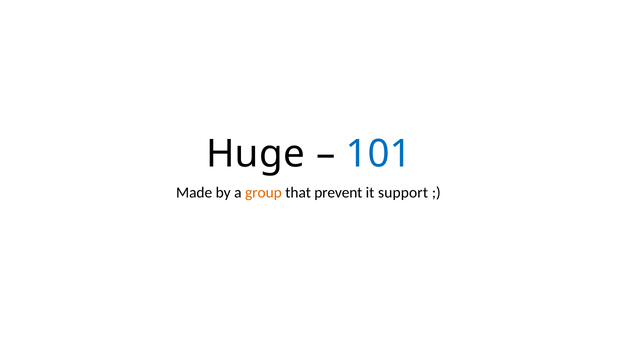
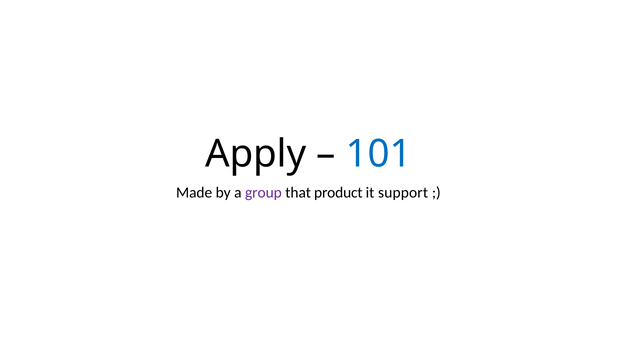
Huge: Huge -> Apply (256, 154)
group colour: orange -> purple (263, 193)
prevent: prevent -> product (338, 193)
